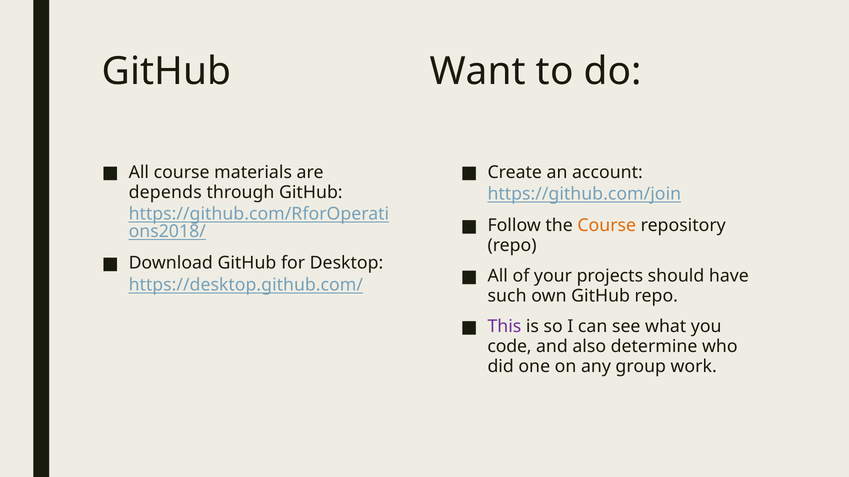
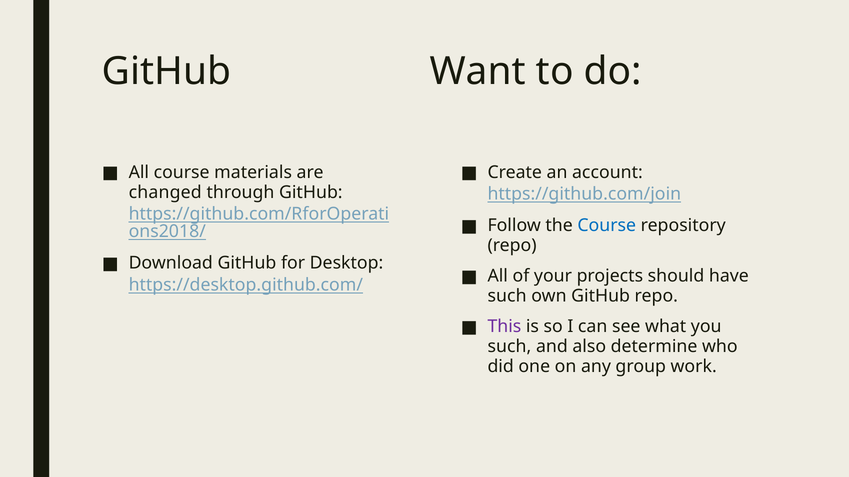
depends: depends -> changed (165, 192)
Course colour: orange -> blue (607, 226)
code: code -> such (509, 347)
